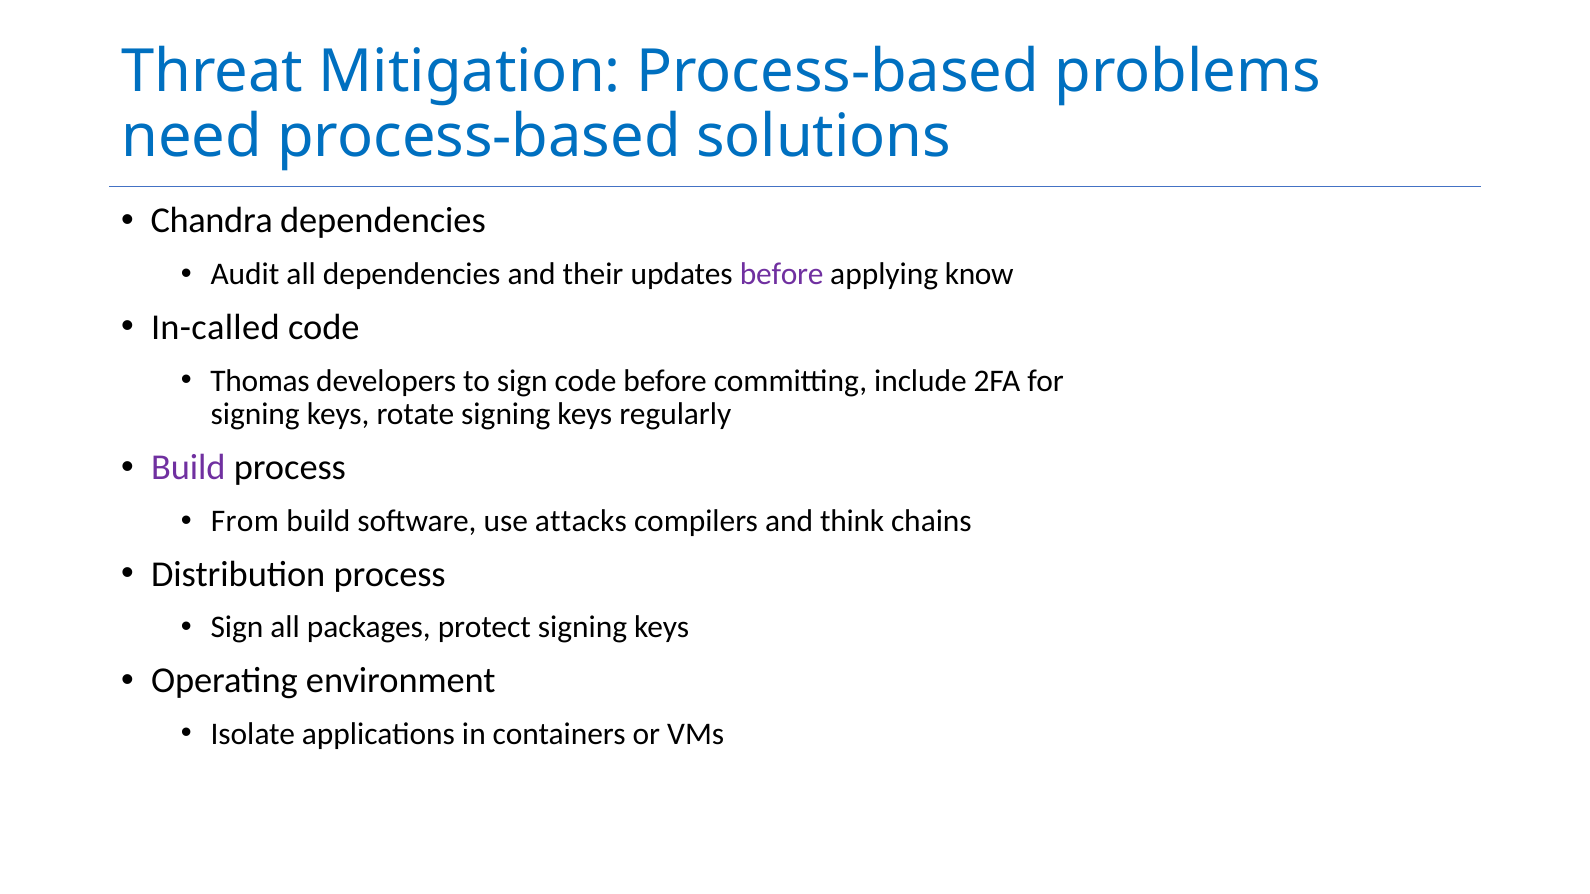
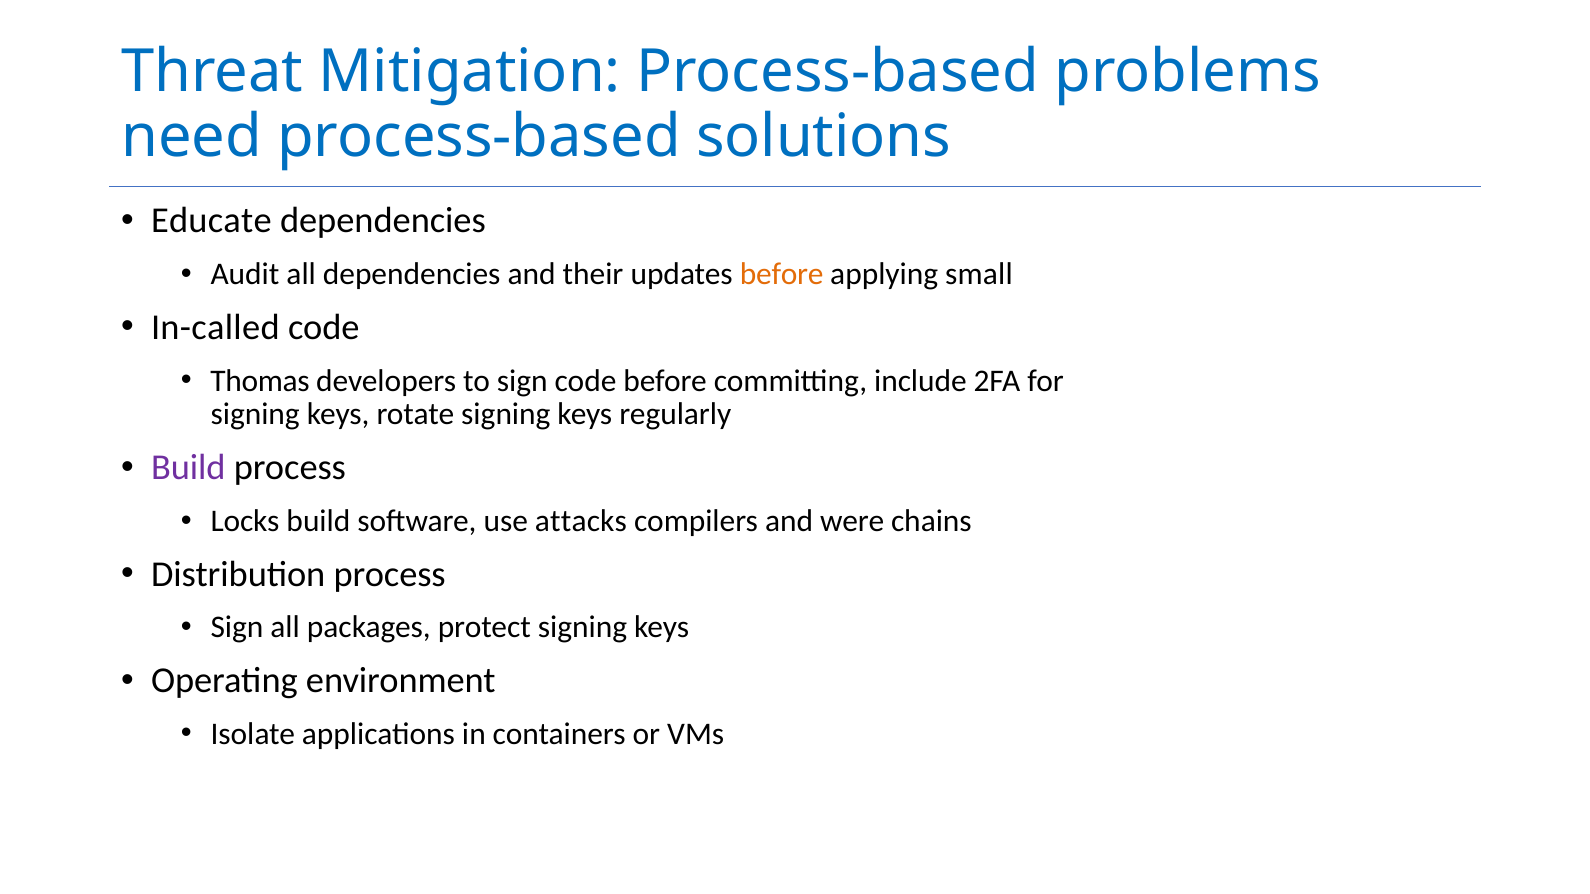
Chandra: Chandra -> Educate (211, 221)
before colour: purple -> orange (782, 274)
know: know -> small (979, 274)
From: From -> Locks (245, 521)
think: think -> were (852, 521)
